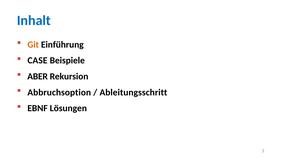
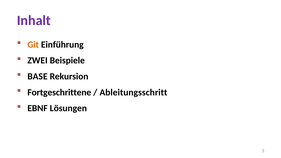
Inhalt colour: blue -> purple (34, 20)
CASE: CASE -> ZWEI (38, 60)
ABER: ABER -> BASE (37, 76)
Abbruchsoption: Abbruchsoption -> Fortgeschrittene (59, 92)
